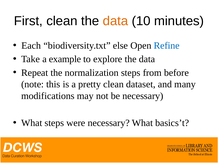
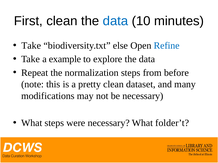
data colour: orange -> blue (115, 21)
Each: Each -> Take (31, 46)
basics’t: basics’t -> folder’t (172, 123)
